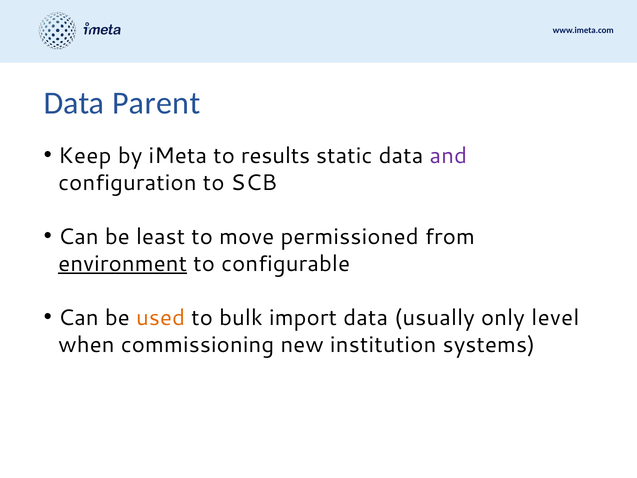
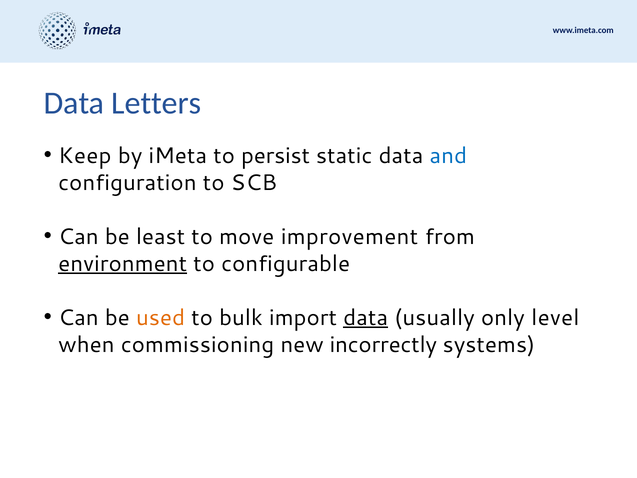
Parent: Parent -> Letters (156, 103)
results: results -> persist (276, 156)
and colour: purple -> blue (448, 156)
permissioned: permissioned -> improvement (349, 237)
data underline: none -> present (366, 318)
institution: institution -> incorrectly (383, 345)
